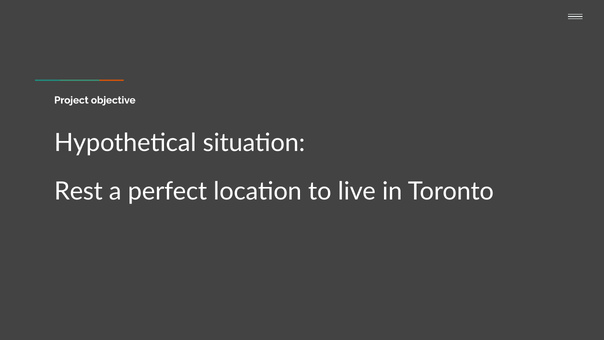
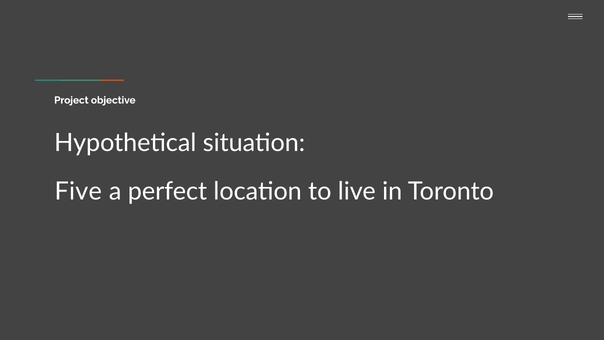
Rest: Rest -> Five (78, 191)
